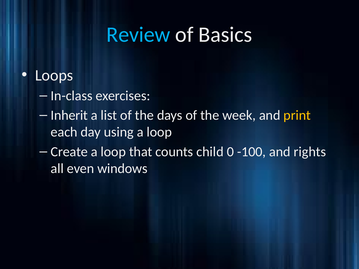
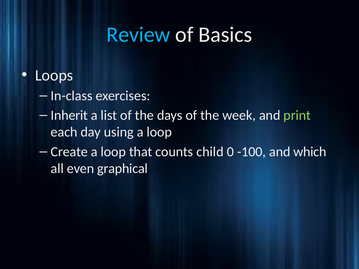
print colour: yellow -> light green (297, 115)
rights: rights -> which (310, 152)
windows: windows -> graphical (122, 169)
